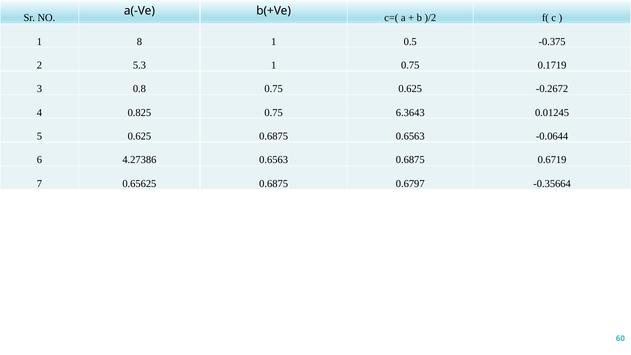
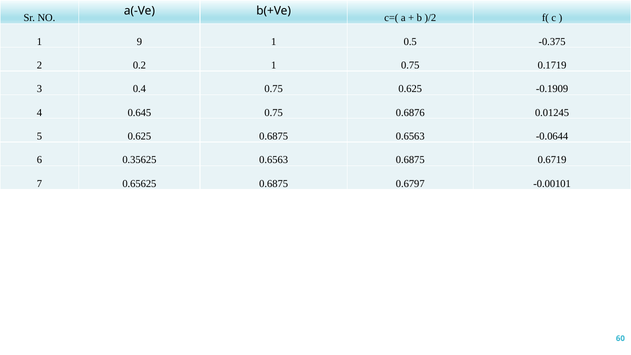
8: 8 -> 9 (139, 42)
5.3: 5.3 -> 0.2 (139, 65)
0.8: 0.8 -> 0.4 (139, 89)
-0.2672: -0.2672 -> -0.1909 (552, 89)
0.825: 0.825 -> 0.645 (139, 113)
6.3643: 6.3643 -> 0.6876 (410, 113)
4.27386: 4.27386 -> 0.35625 (139, 160)
-0.35664: -0.35664 -> -0.00101 (552, 184)
